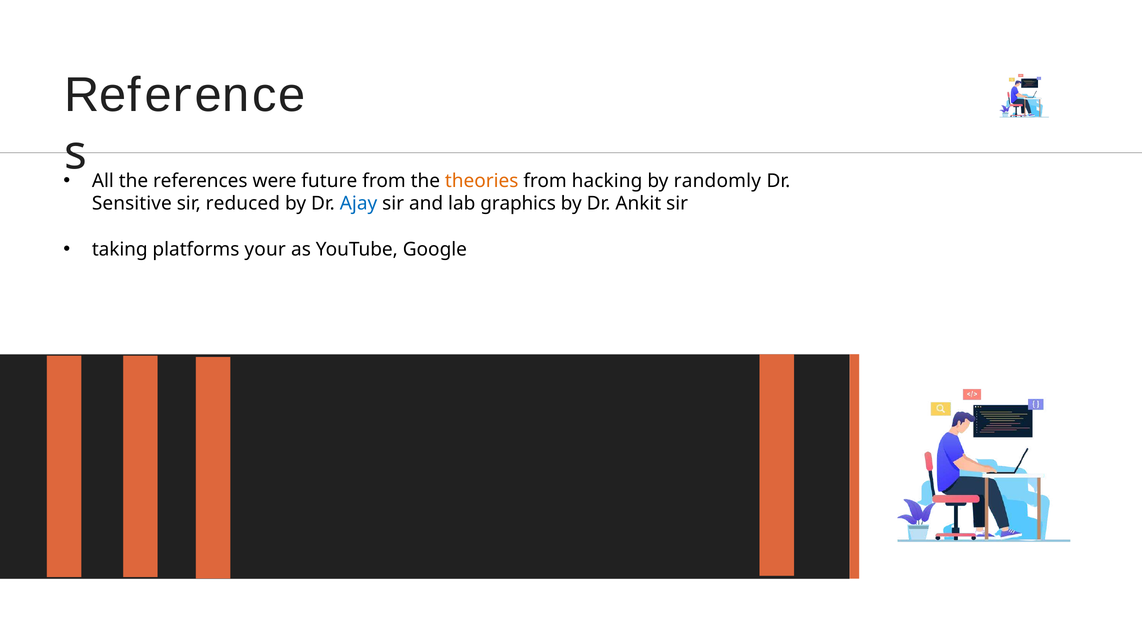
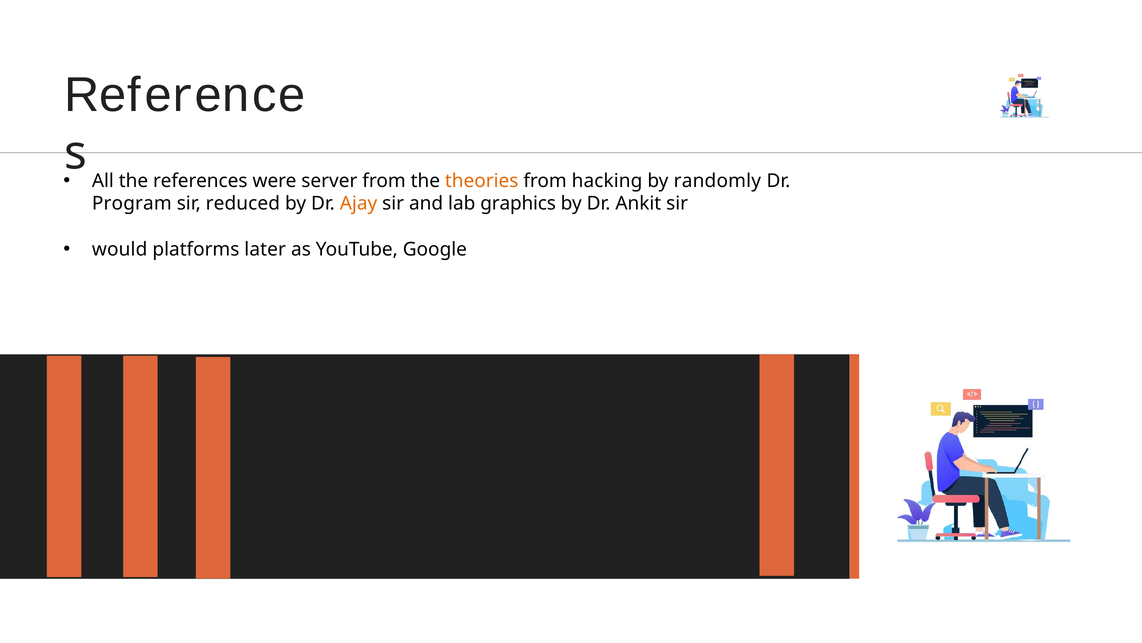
future: future -> server (329, 181)
Sensitive: Sensitive -> Program (132, 203)
Ajay colour: blue -> orange (359, 203)
taking: taking -> would (120, 249)
your: your -> later (265, 249)
